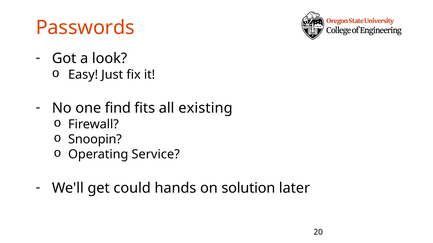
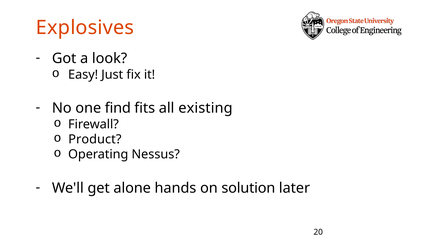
Passwords: Passwords -> Explosives (85, 28)
Snoopin: Snoopin -> Product (95, 140)
Service: Service -> Nessus (156, 155)
could: could -> alone (132, 189)
